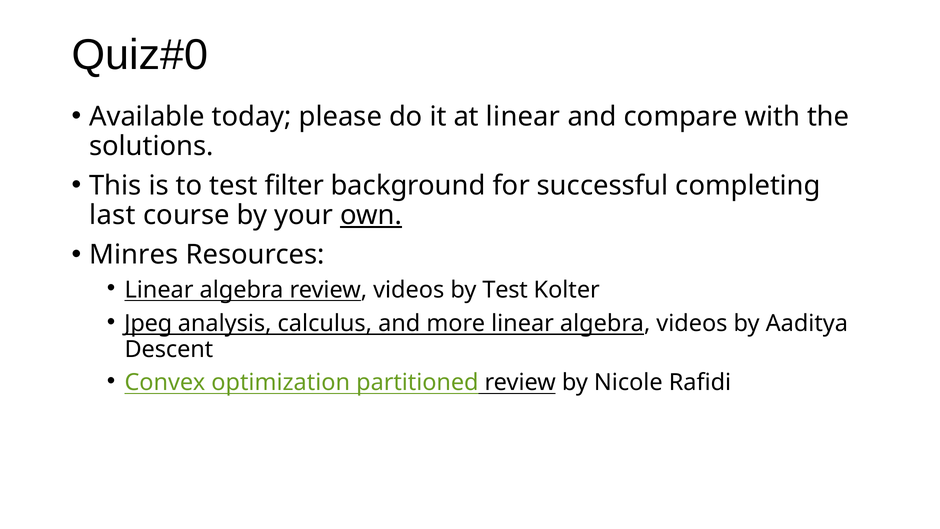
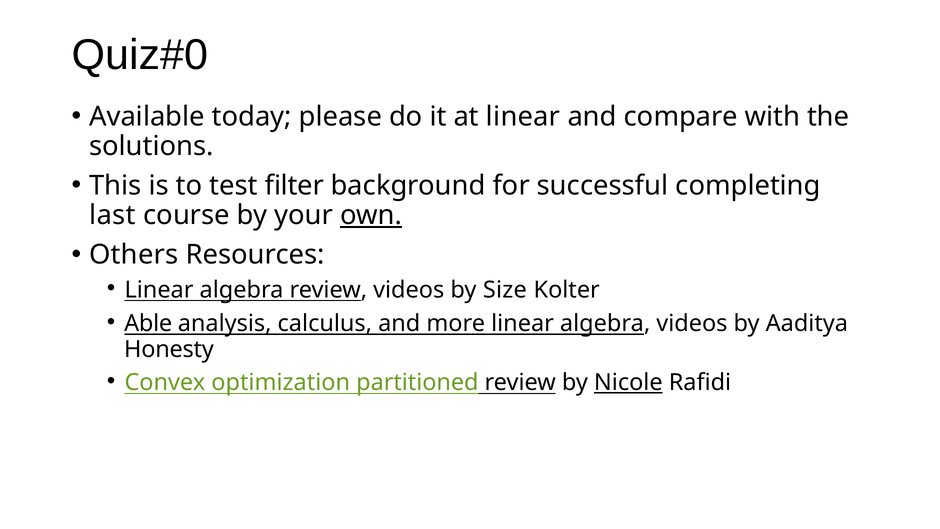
Minres: Minres -> Others (134, 254)
by Test: Test -> Size (505, 290)
Jpeg: Jpeg -> Able (148, 323)
Descent: Descent -> Honesty (169, 349)
Nicole underline: none -> present (628, 383)
